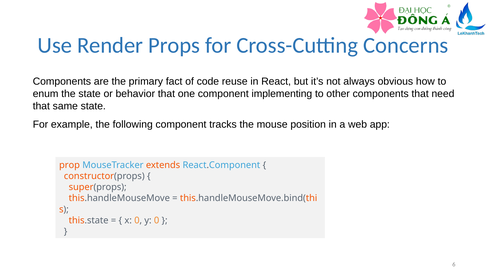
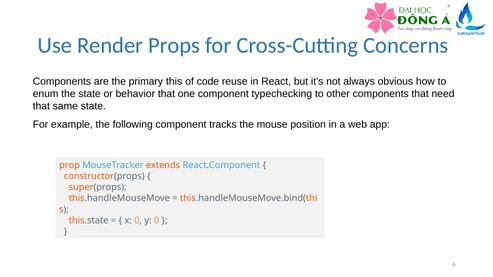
fact: fact -> this (174, 82)
implementing: implementing -> typechecking (282, 94)
